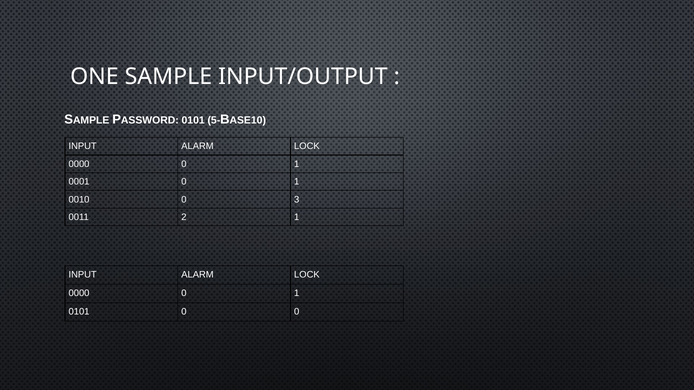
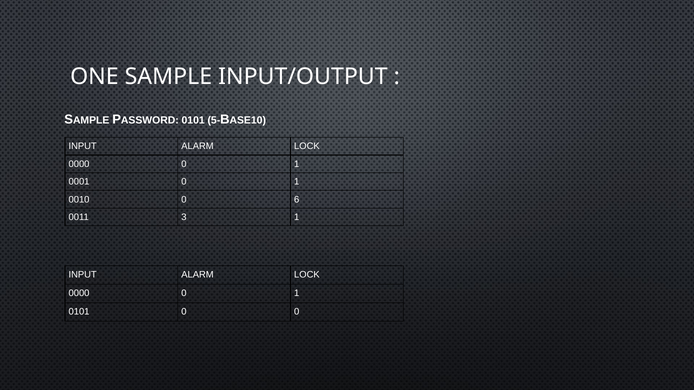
3: 3 -> 6 (297, 200)
2: 2 -> 3 (184, 217)
